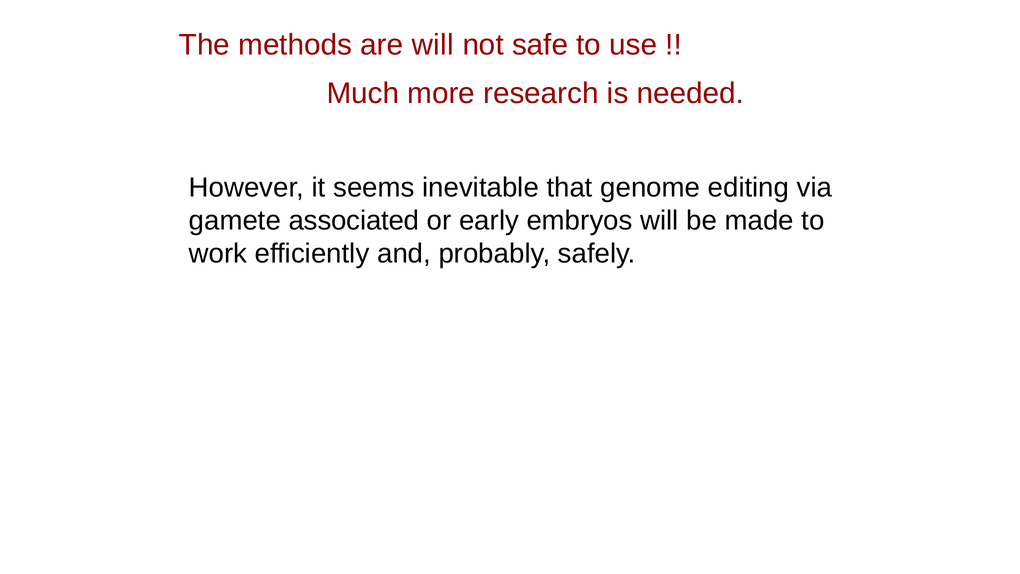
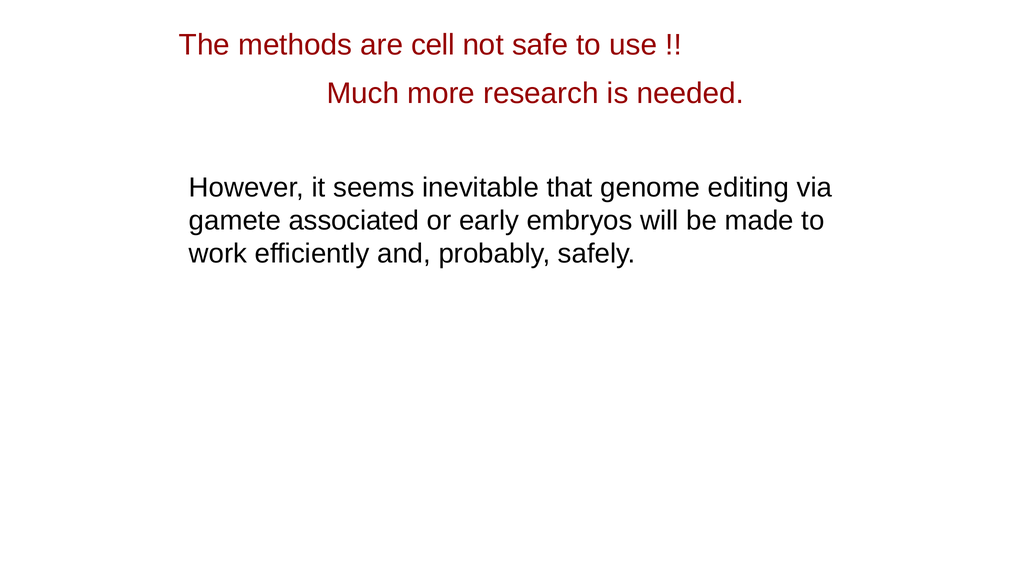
are will: will -> cell (433, 45)
